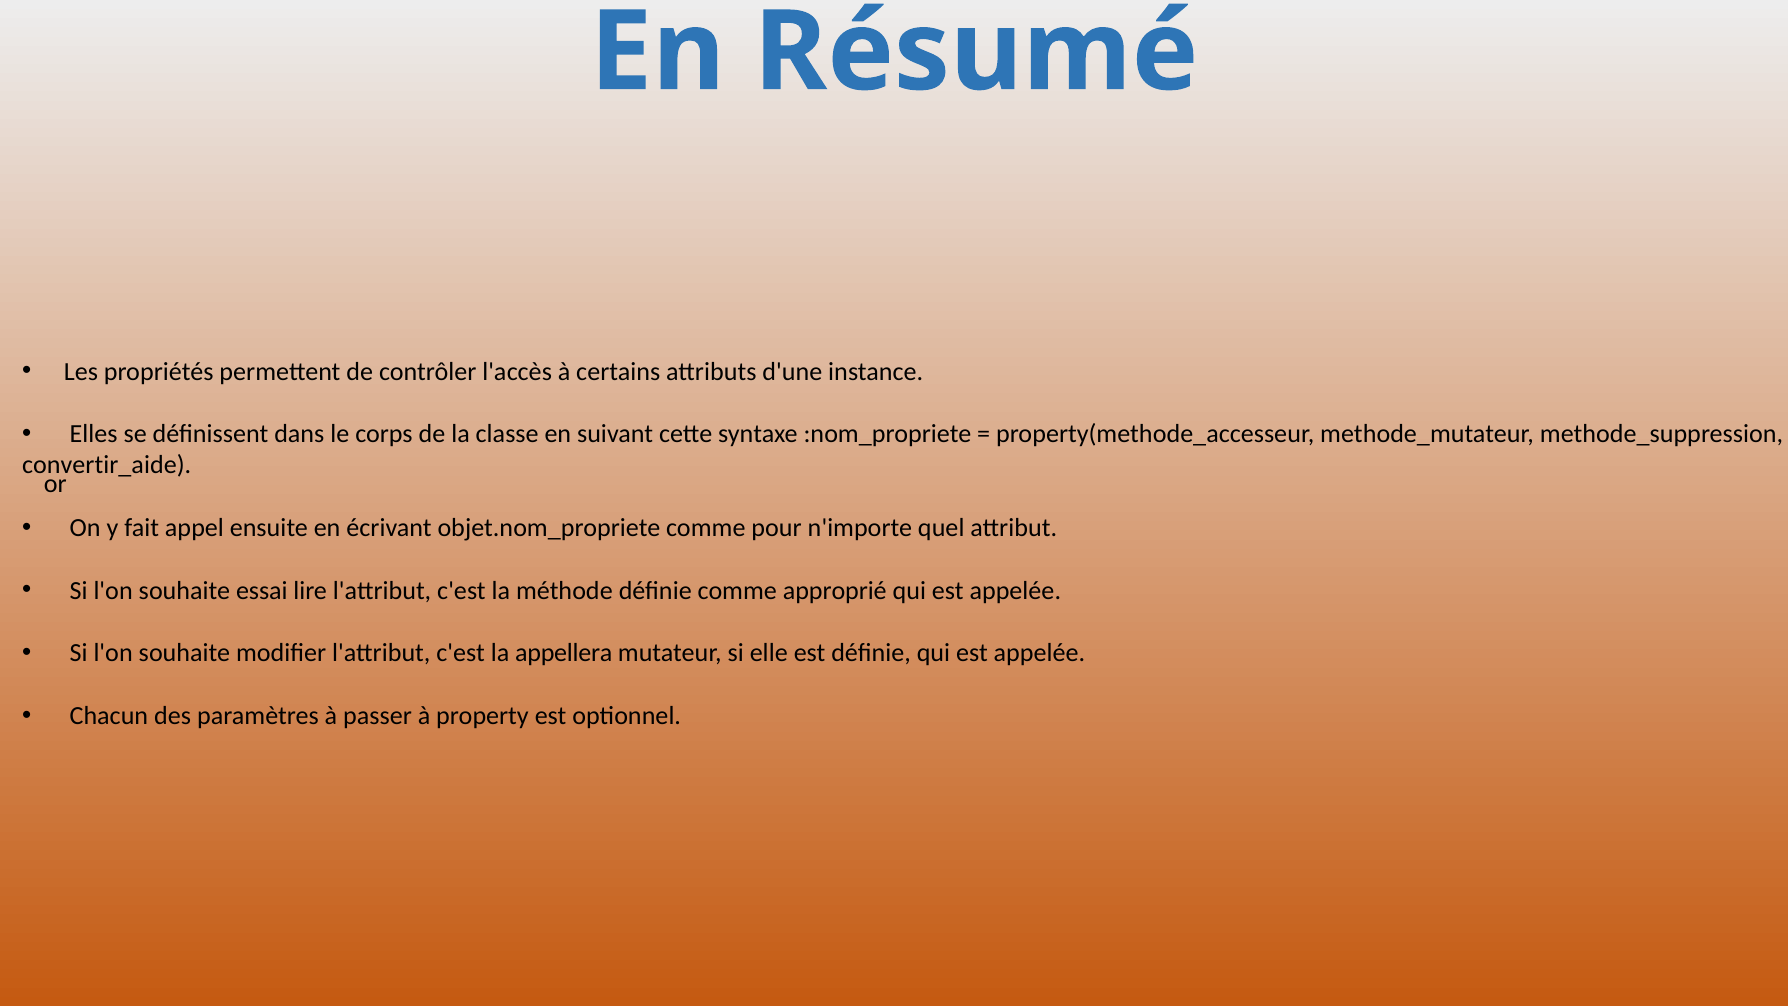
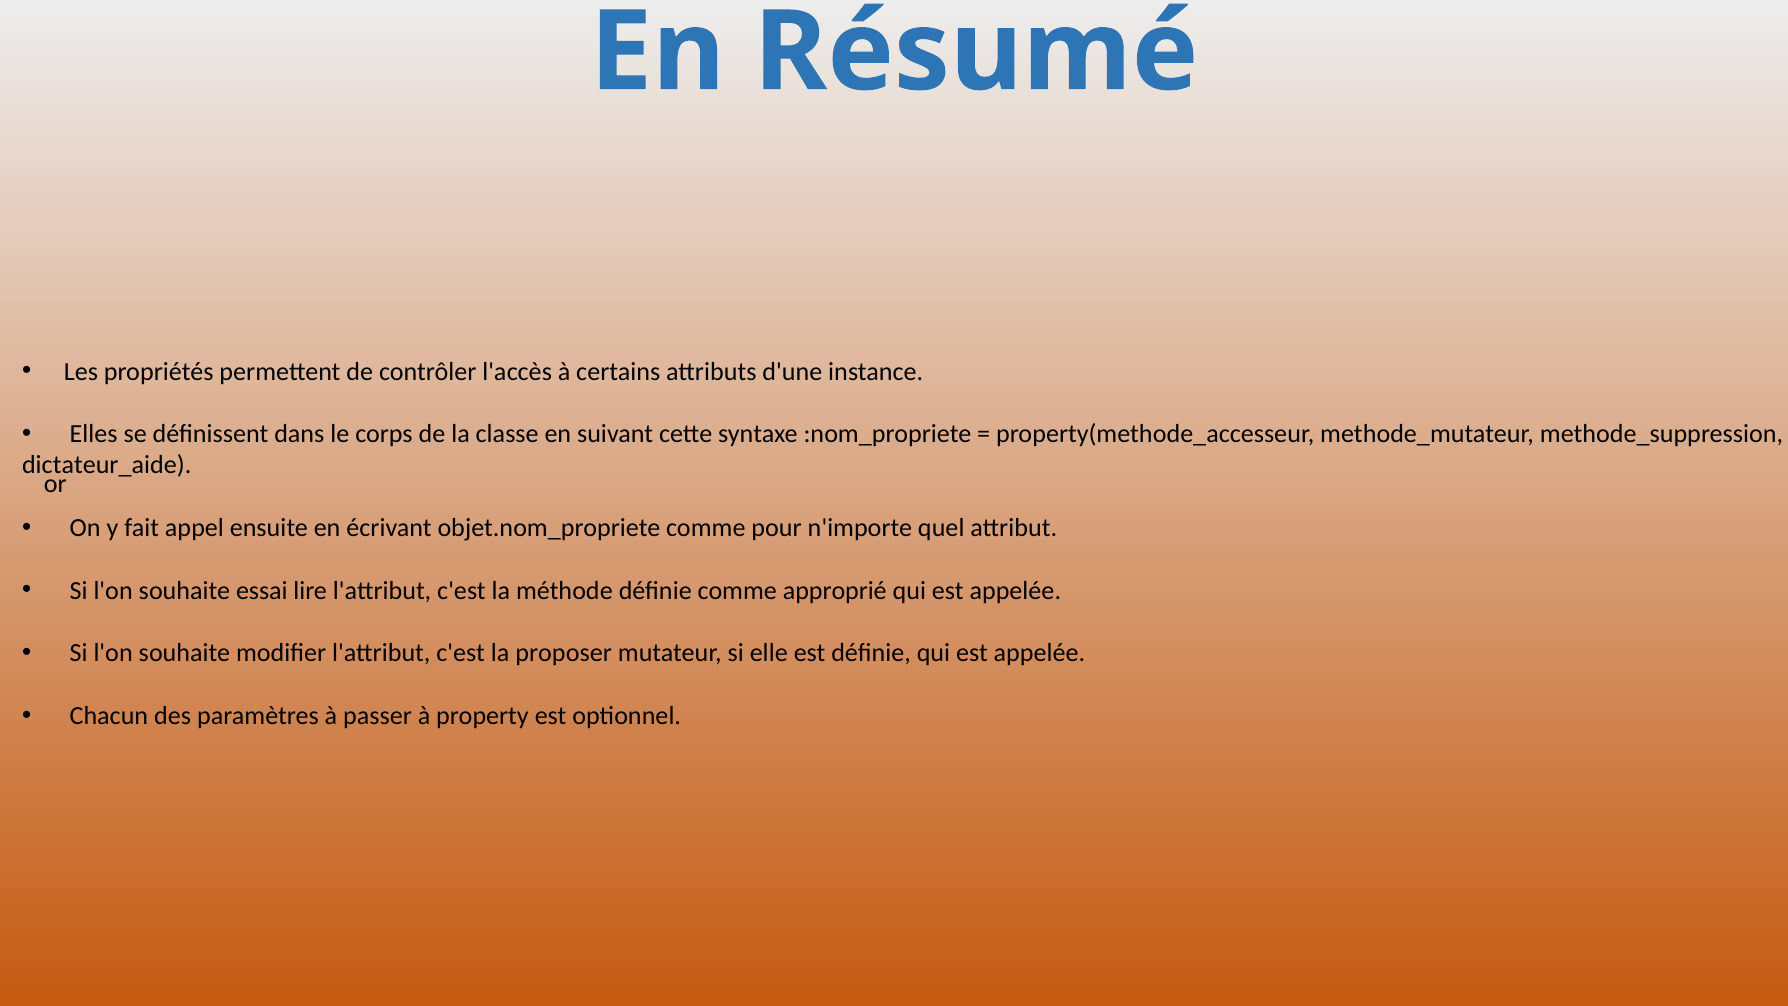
convertir_aide: convertir_aide -> dictateur_aide (107, 465)
appellera: appellera -> proposer (564, 653)
